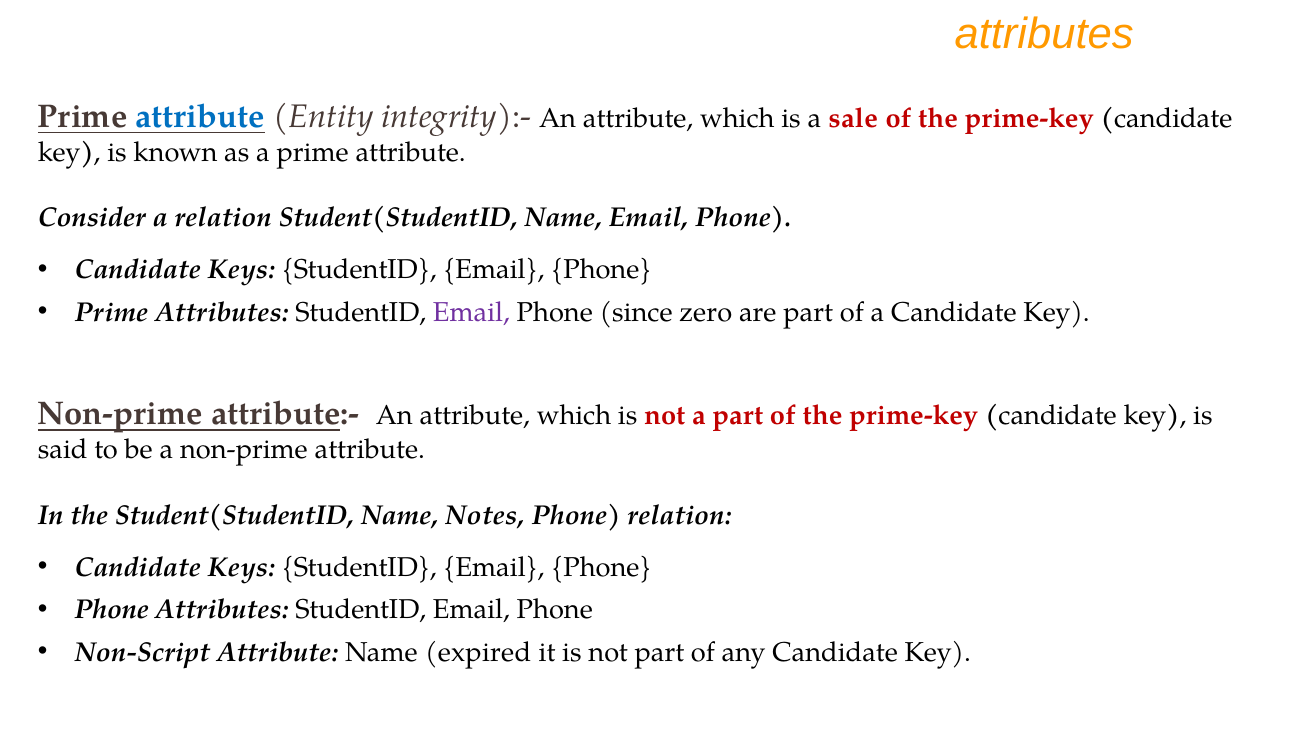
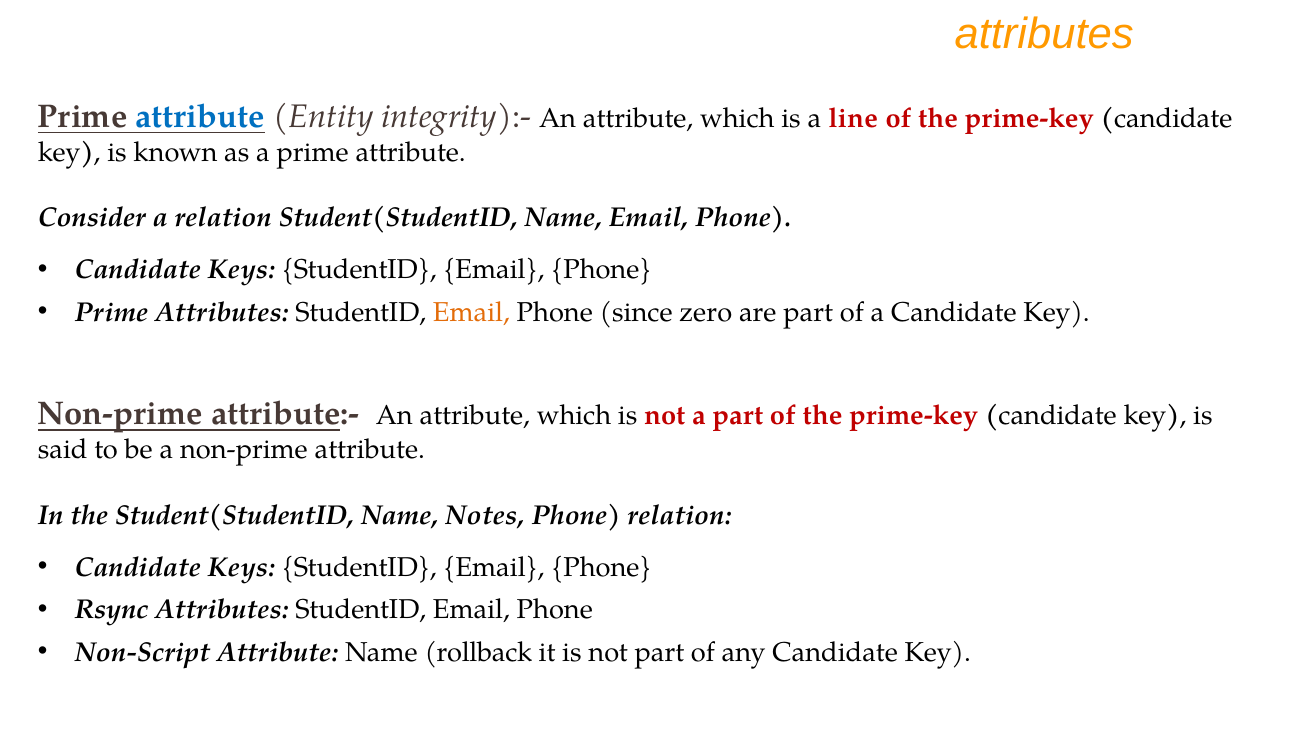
sale: sale -> line (853, 119)
Email colour: purple -> orange (471, 313)
Phone: Phone -> Rsync (112, 610)
expired: expired -> rollback (478, 652)
